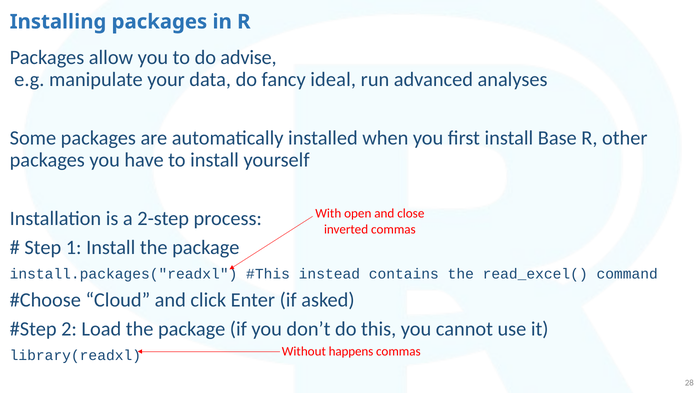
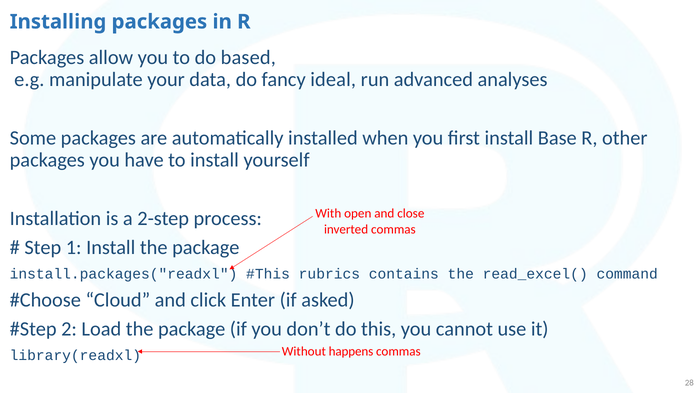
advise: advise -> based (248, 57)
instead: instead -> rubrics (329, 274)
